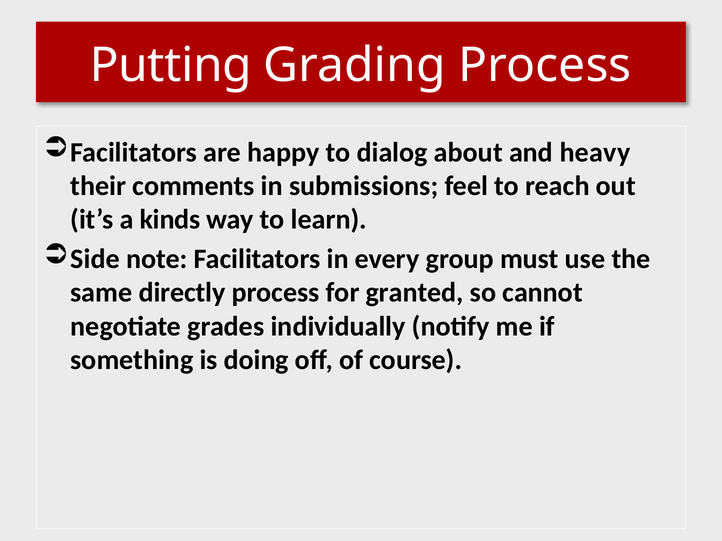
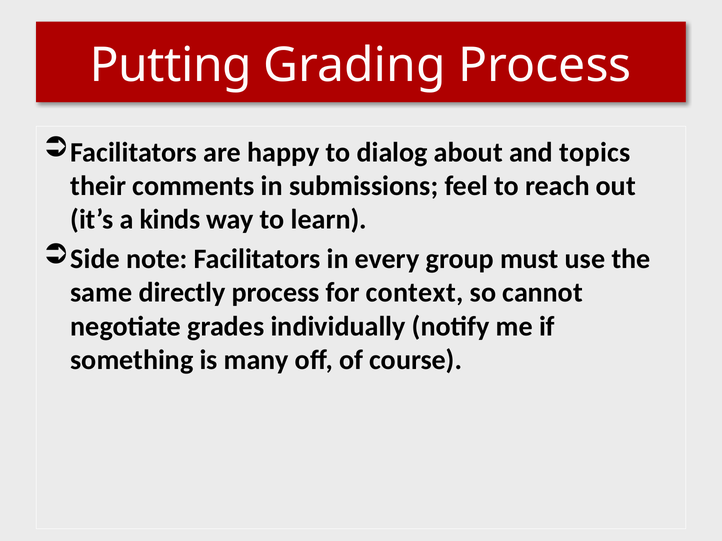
heavy: heavy -> topics (595, 152)
granted: granted -> context (414, 293)
doing: doing -> many (256, 360)
